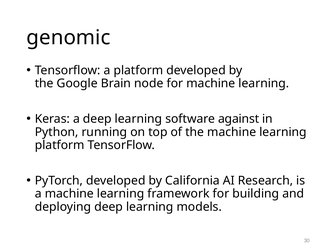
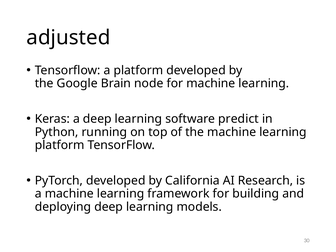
genomic: genomic -> adjusted (68, 38)
against: against -> predict (238, 119)
